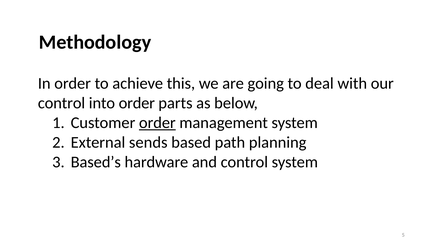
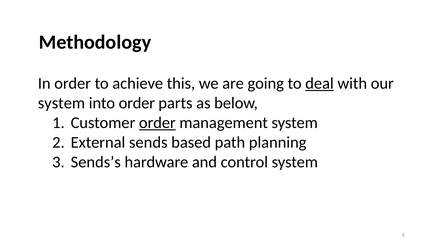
deal underline: none -> present (320, 83)
control: control -> system (61, 103)
Based’s: Based’s -> Sends’s (96, 162)
